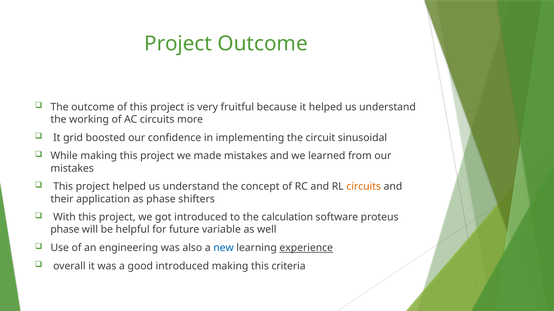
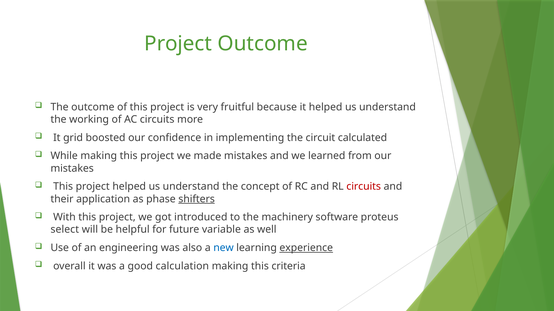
sinusoidal: sinusoidal -> calculated (362, 138)
circuits colour: orange -> red (364, 187)
shifters underline: none -> present (197, 199)
calculation: calculation -> machinery (287, 218)
phase: phase -> select (65, 230)
good introduced: introduced -> calculation (182, 267)
